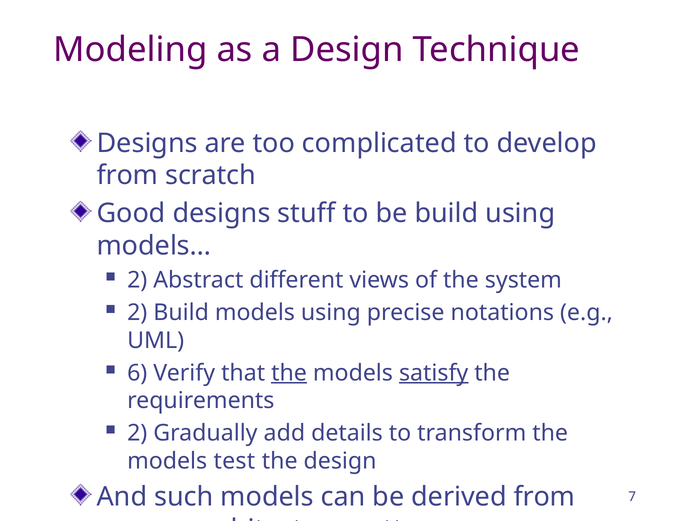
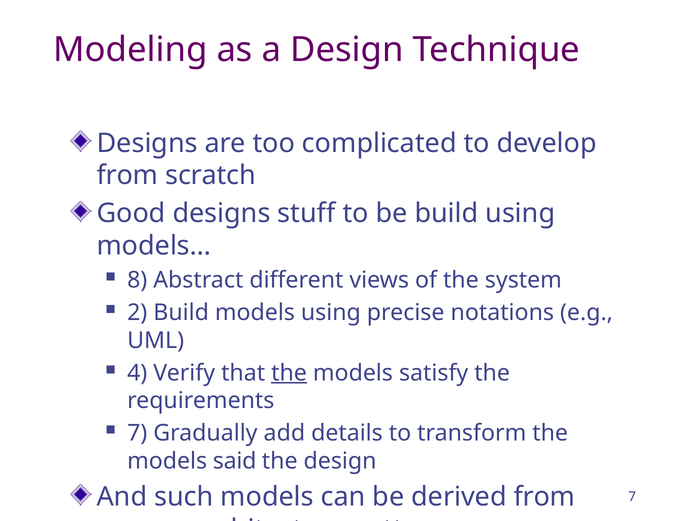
2: 2 -> 8 (137, 280)
6: 6 -> 4 (137, 373)
satisfy underline: present -> none (434, 373)
2: 2 -> 7 (137, 433)
test: test -> said (235, 461)
